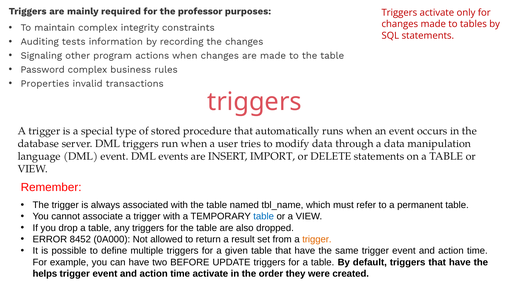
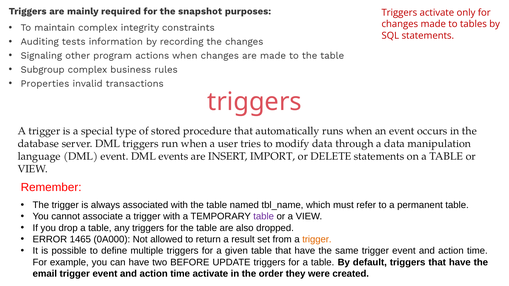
professor: professor -> snapshot (200, 11)
Password: Password -> Subgroup (43, 70)
table colour: blue -> purple (264, 217)
8452: 8452 -> 1465 (80, 240)
helps: helps -> email (45, 274)
